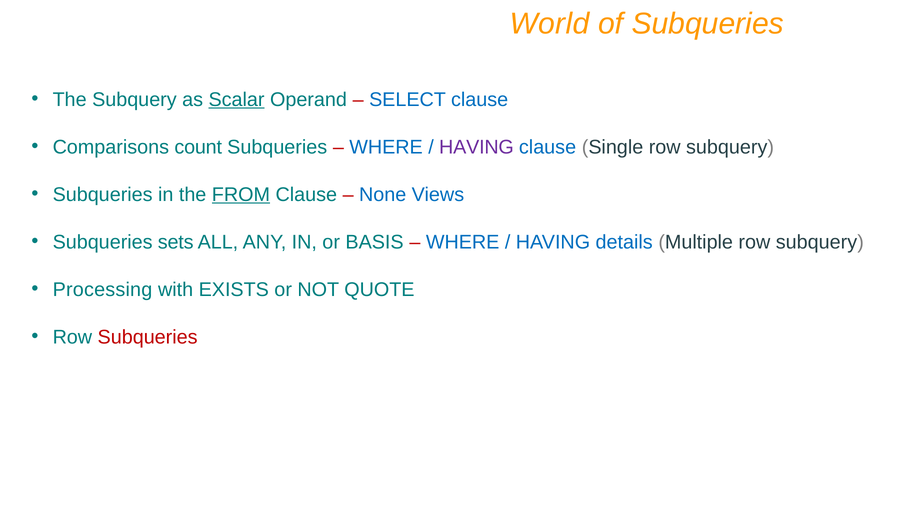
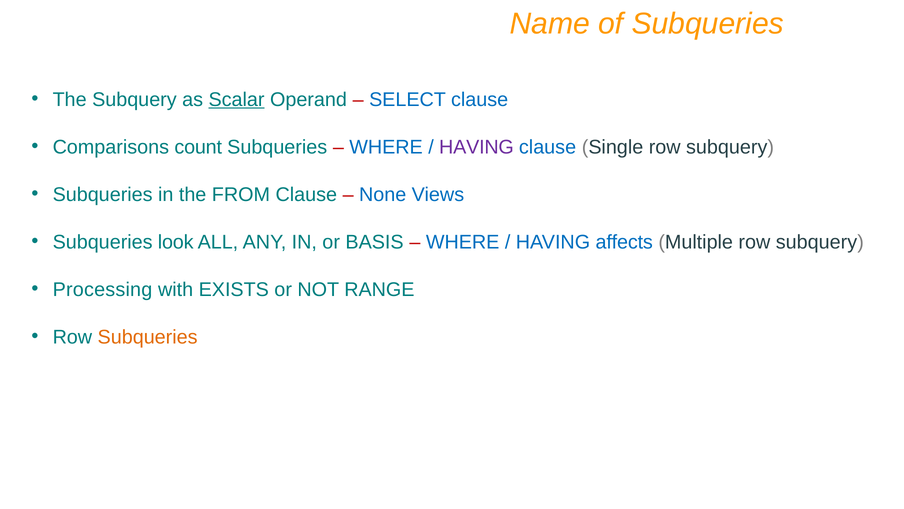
World: World -> Name (550, 24)
FROM underline: present -> none (241, 194)
sets: sets -> look (176, 242)
details: details -> affects (624, 242)
QUOTE: QUOTE -> RANGE (379, 289)
Subqueries colour: red -> orange (148, 337)
